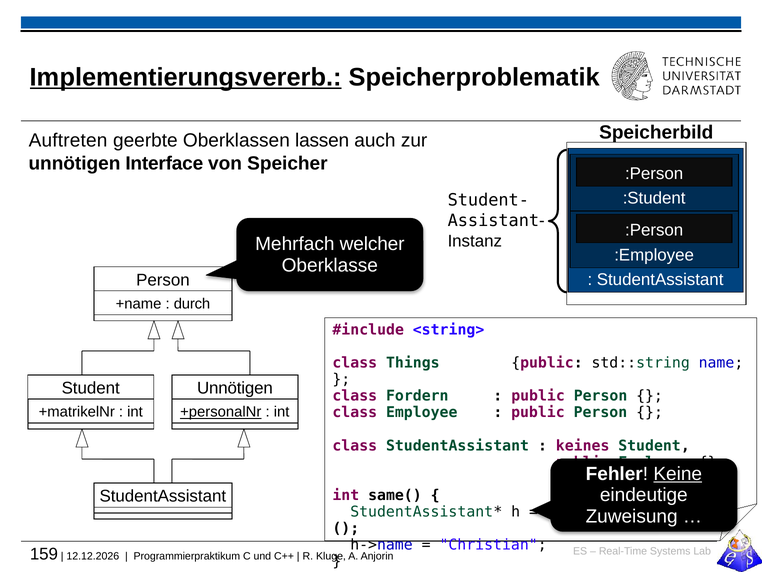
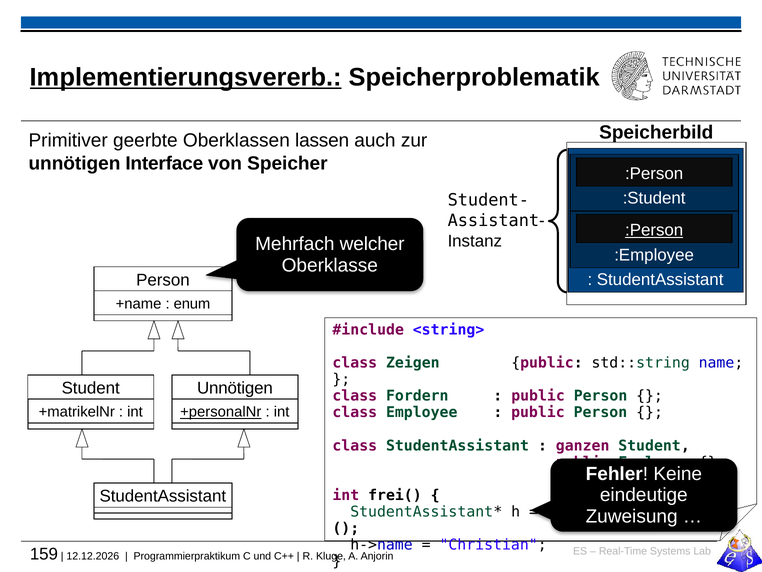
Auftreten: Auftreten -> Primitiver (68, 140)
:Person underline: none -> present (654, 230)
durch: durch -> enum (192, 304)
Things: Things -> Zeigen (413, 363)
keines: keines -> ganzen (583, 445)
Keine underline: present -> none (678, 473)
same(: same( -> frei( (395, 495)
